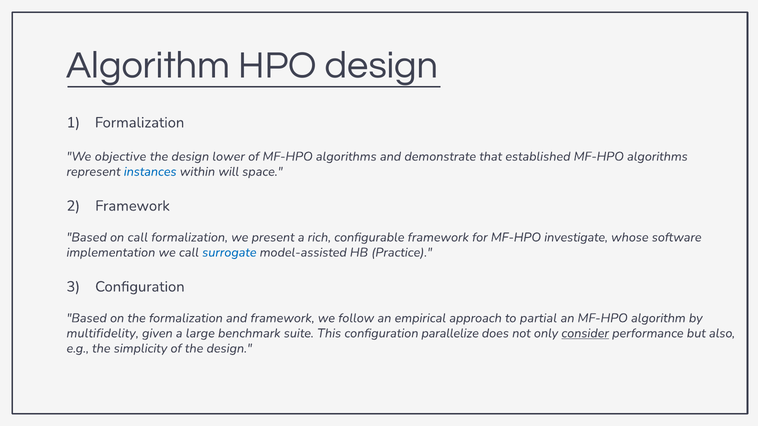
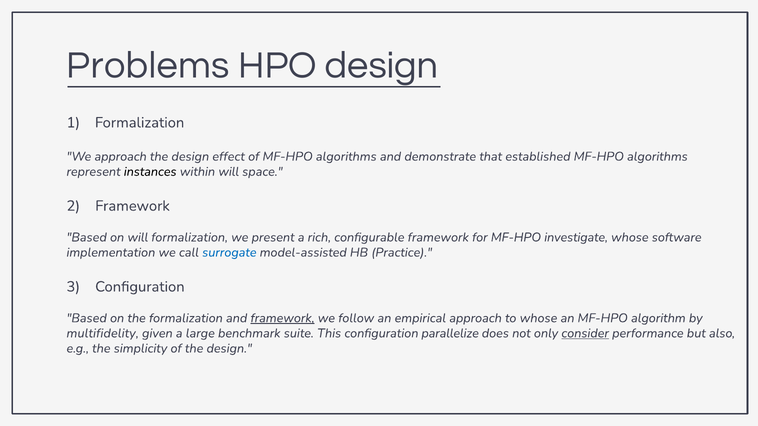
Algorithm: Algorithm -> Problems (148, 65)
We objective: objective -> approach (121, 157)
lower: lower -> effect (229, 157)
instances colour: blue -> black (150, 172)
on call: call -> will (138, 237)
framework underline: none -> present (283, 318)
to partial: partial -> whose (538, 318)
